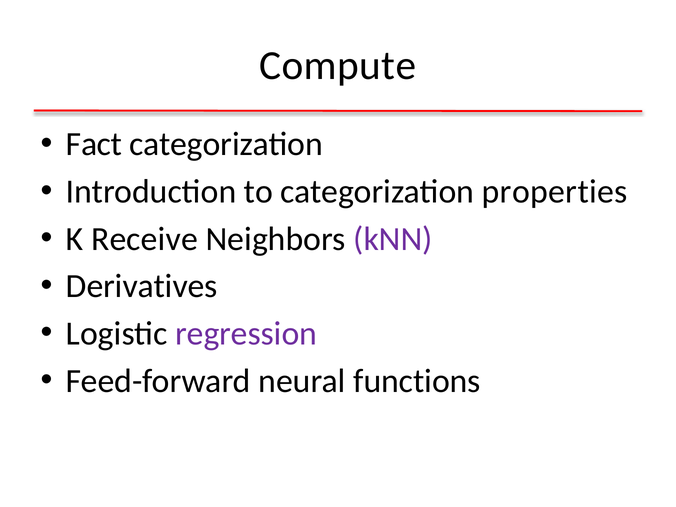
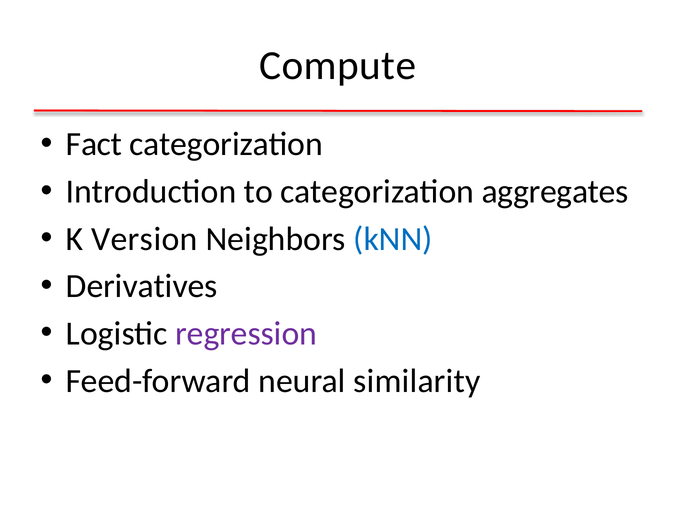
properties: properties -> aggregates (555, 192)
Receive: Receive -> Version (144, 239)
kNN colour: purple -> blue (393, 239)
functions: functions -> similarity (417, 381)
